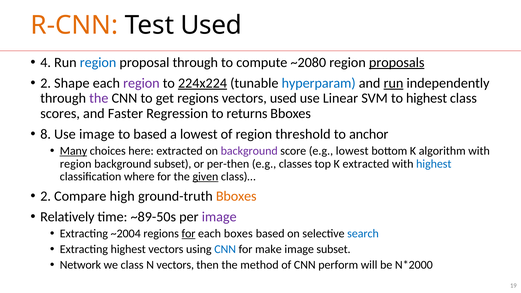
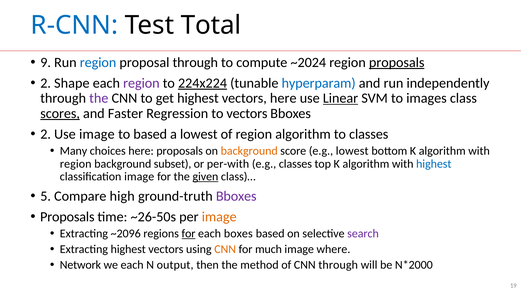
R-CNN colour: orange -> blue (74, 25)
Test Used: Used -> Total (211, 25)
4: 4 -> 9 (46, 62)
~2080: ~2080 -> ~2024 (308, 62)
run underline: present -> none (393, 83)
get regions: regions -> highest (198, 98)
vectors used: used -> here (283, 98)
Linear underline: none -> present (341, 98)
to highest: highest -> images (426, 98)
scores underline: none -> present (60, 113)
to returns: returns -> vectors (247, 113)
8: 8 -> 2 (46, 134)
region threshold: threshold -> algorithm (303, 134)
to anchor: anchor -> classes (369, 134)
Many underline: present -> none (73, 151)
here extracted: extracted -> proposals (180, 151)
background colour: purple -> orange (249, 151)
per-then: per-then -> per-with (228, 164)
top K extracted: extracted -> algorithm (366, 164)
classification where: where -> image (139, 177)
2: 2 -> 5 (46, 196)
Bboxes colour: orange -> purple (236, 196)
Relatively: Relatively -> Proposals (67, 217)
~89-50s: ~89-50s -> ~26-50s (153, 217)
image colour: purple -> orange (219, 217)
~2004: ~2004 -> ~2096 (126, 234)
search colour: blue -> purple (363, 234)
CNN colour: blue -> orange (225, 249)
make: make -> much (268, 249)
image subset: subset -> where (333, 249)
we class: class -> each (132, 265)
N vectors: vectors -> output (175, 265)
CNN perform: perform -> through (338, 265)
